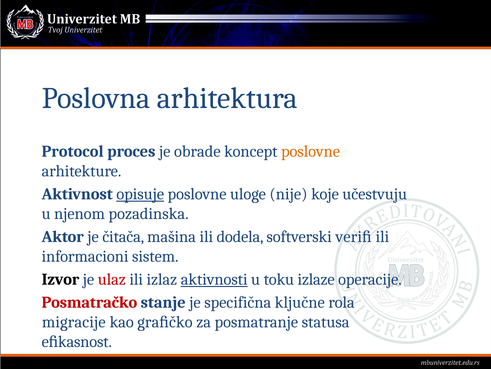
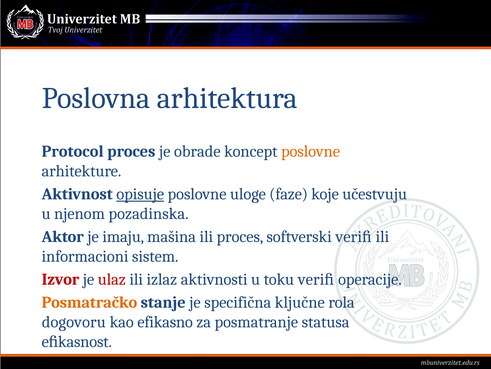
nije: nije -> faze (289, 194)
čitača: čitača -> imaju (123, 236)
ili dodela: dodela -> proces (240, 236)
Izvor colour: black -> red (60, 279)
aktivnosti underline: present -> none (214, 279)
toku izlaze: izlaze -> veriﬁ (316, 279)
Posmatračko colour: red -> orange (89, 302)
migracije: migracije -> dogovoru (74, 321)
graﬁčko: graﬁčko -> efikasno (165, 321)
